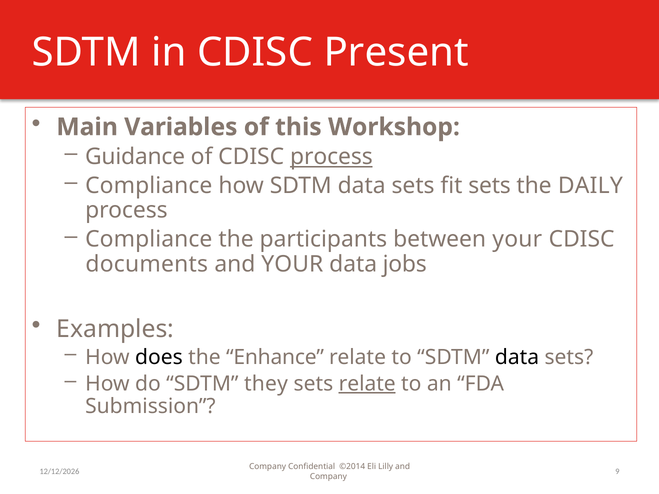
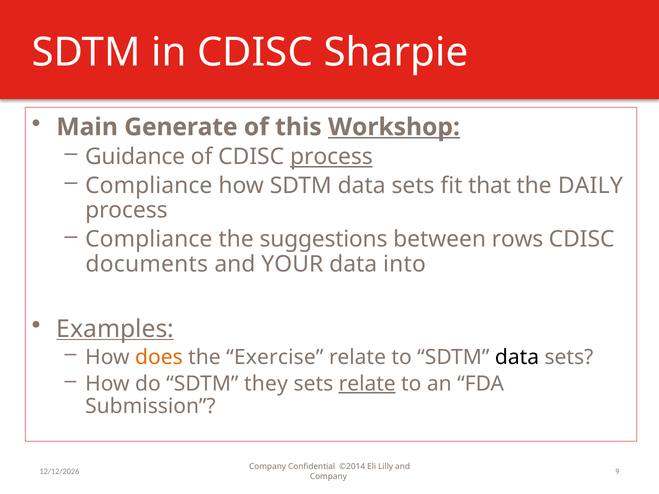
Present: Present -> Sharpie (396, 52)
Variables: Variables -> Generate (181, 127)
Workshop underline: none -> present (394, 127)
fit sets: sets -> that (490, 186)
participants: participants -> suggestions (323, 239)
between your: your -> rows (517, 239)
jobs: jobs -> into (405, 264)
Examples underline: none -> present (115, 329)
does colour: black -> orange (159, 357)
Enhance: Enhance -> Exercise (275, 357)
